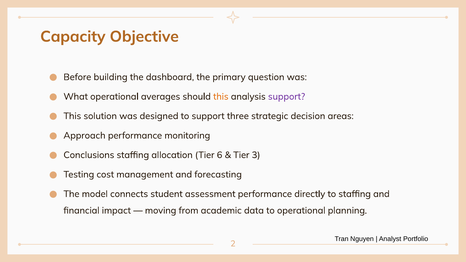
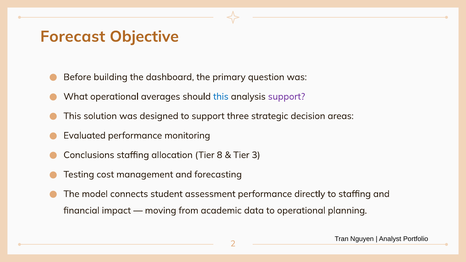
Capacity: Capacity -> Forecast (73, 37)
this colour: orange -> blue (221, 97)
Approach: Approach -> Evaluated (85, 136)
6: 6 -> 8 (220, 155)
